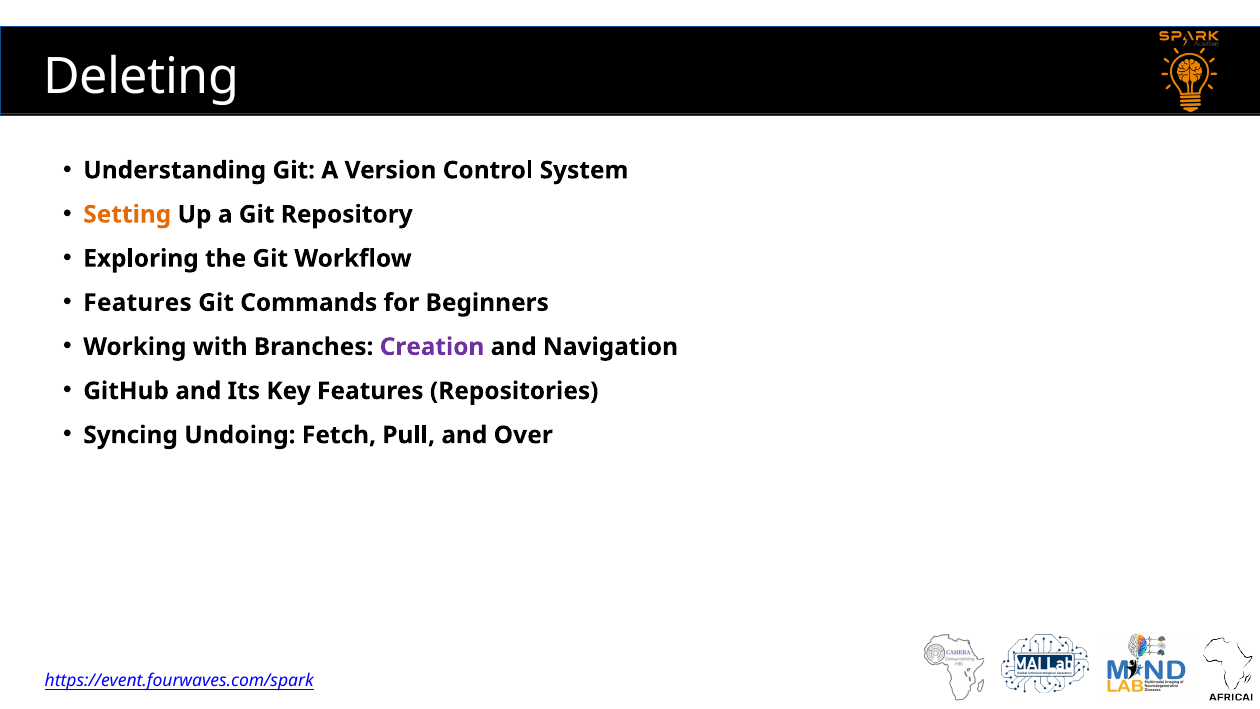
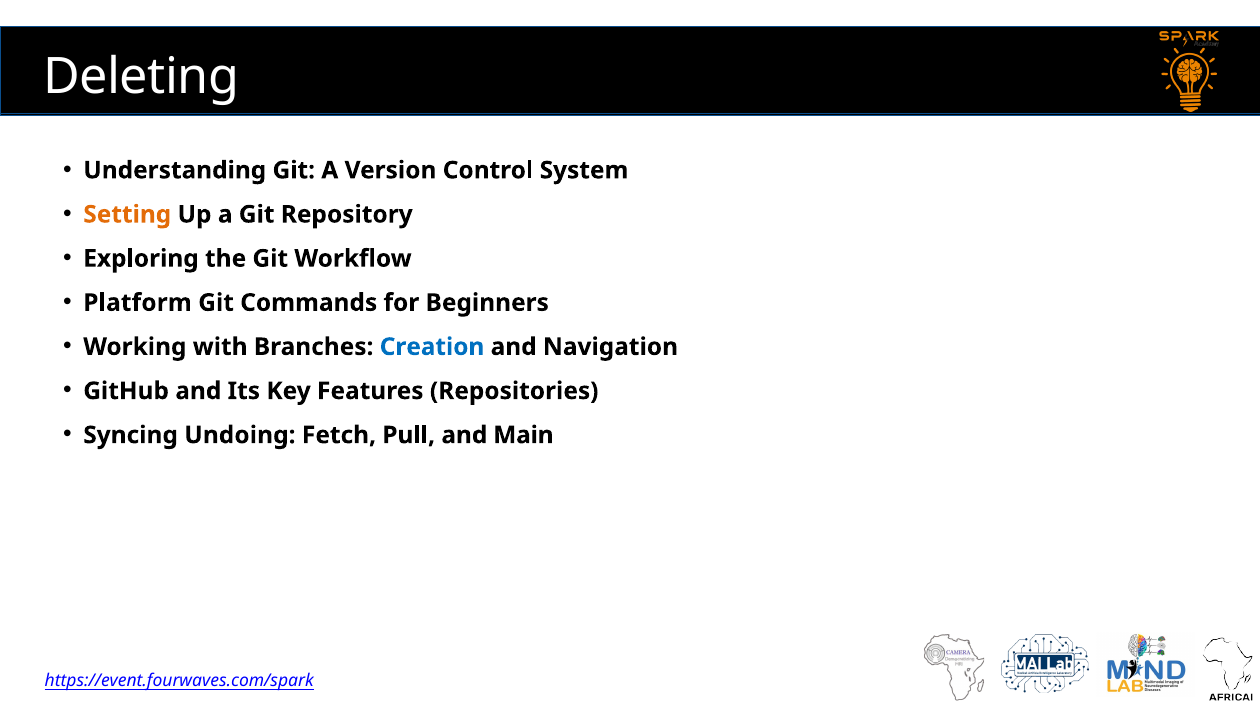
Features: Features -> Platform (137, 303)
Creation colour: purple -> blue (432, 347)
Over: Over -> Main (523, 435)
